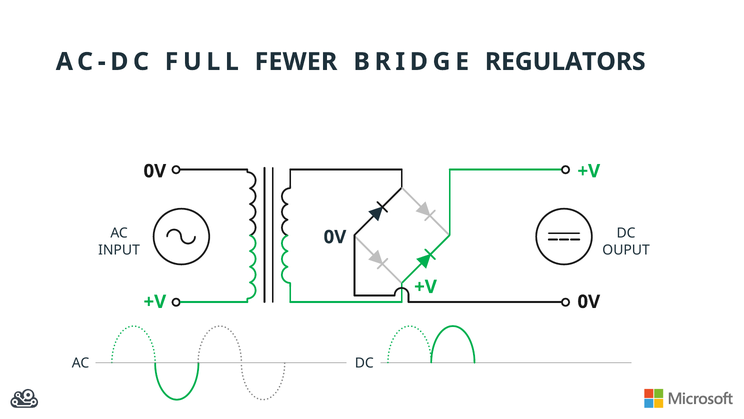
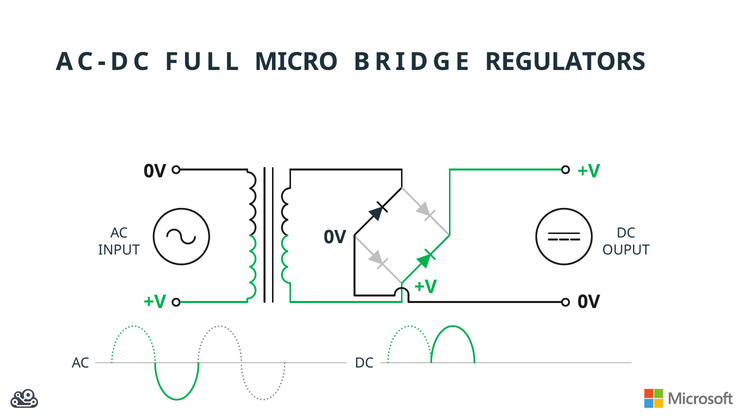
FEWER: FEWER -> MICRO (296, 62)
